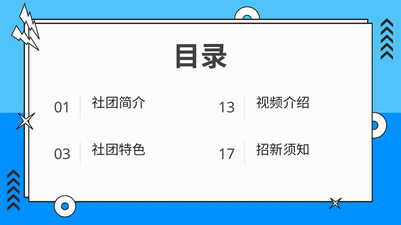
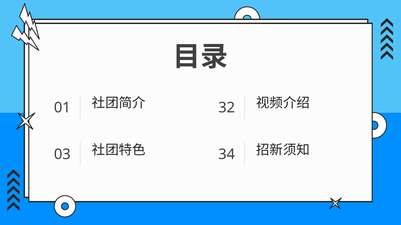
13: 13 -> 32 (227, 108)
17: 17 -> 34 (227, 155)
